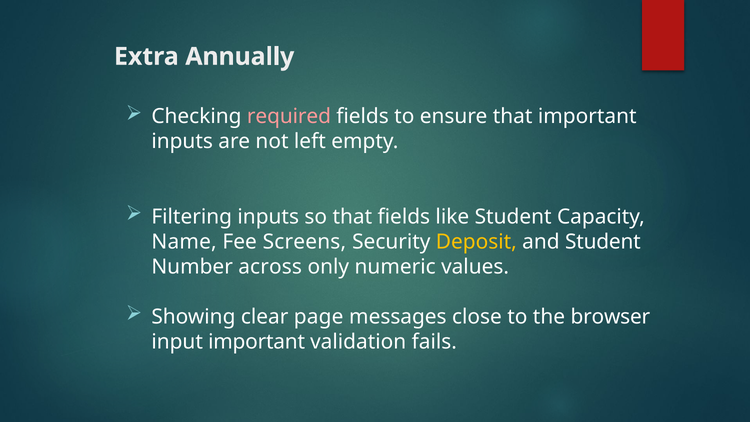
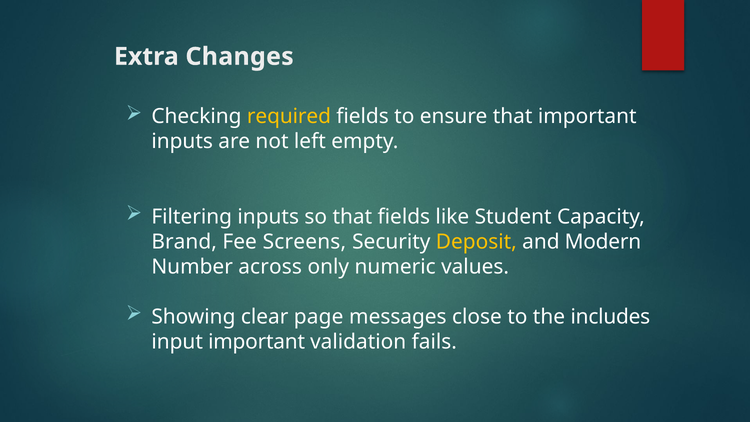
Annually: Annually -> Changes (240, 57)
required colour: pink -> yellow (289, 116)
Name: Name -> Brand (184, 242)
and Student: Student -> Modern (603, 242)
browser: browser -> includes (610, 317)
